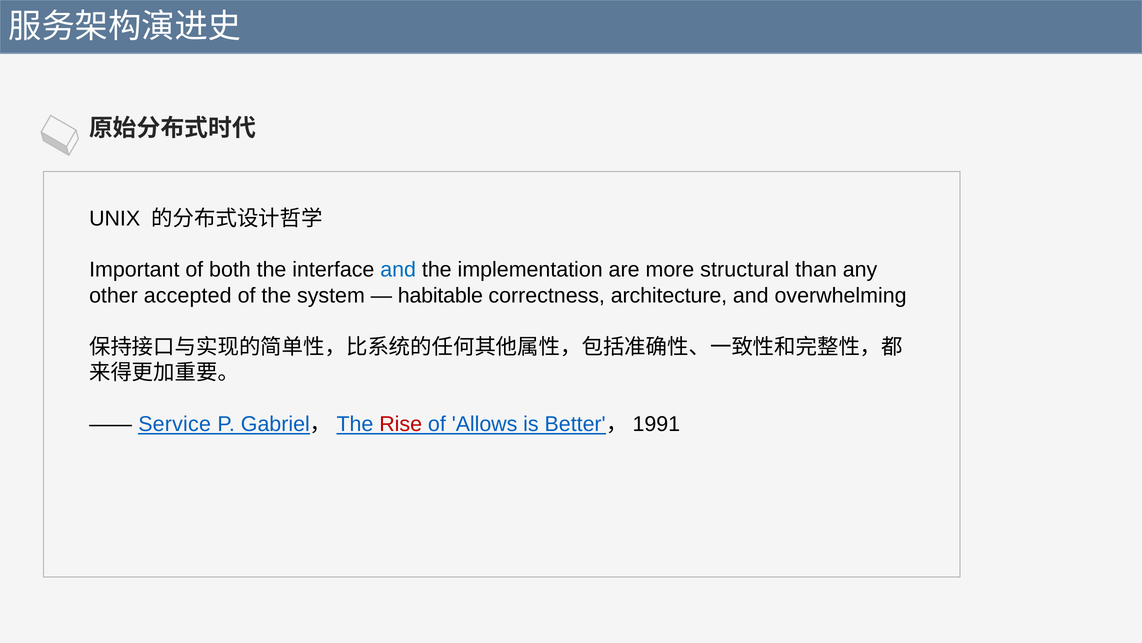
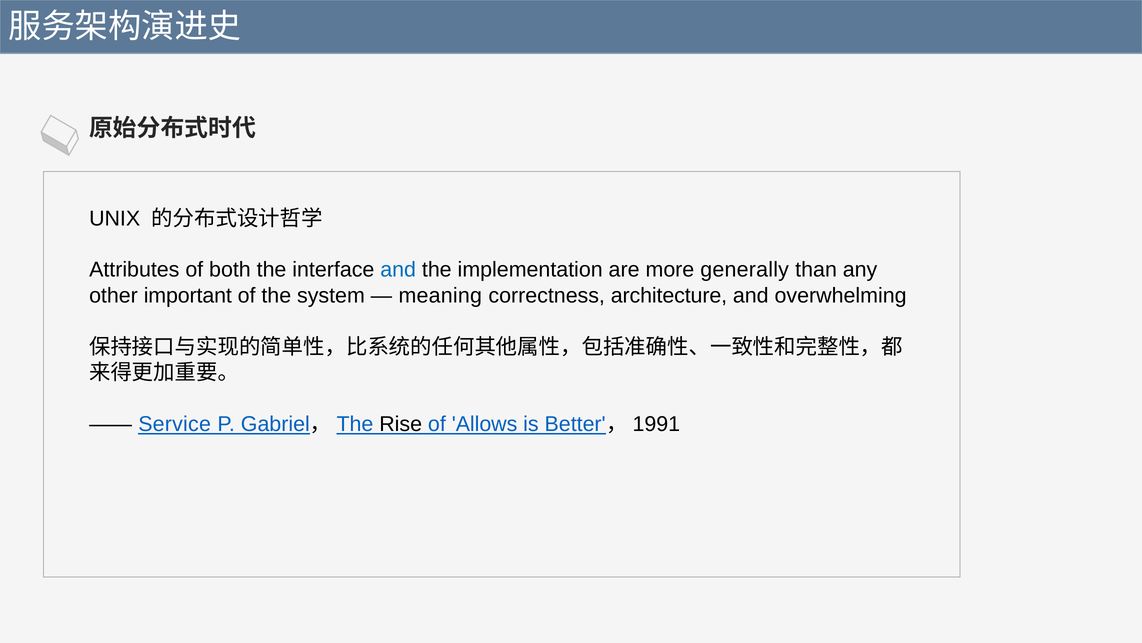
Important: Important -> Attributes (134, 270)
structural: structural -> generally (745, 270)
accepted: accepted -> important (188, 295)
habitable: habitable -> meaning (440, 295)
Rise colour: red -> black (401, 424)
